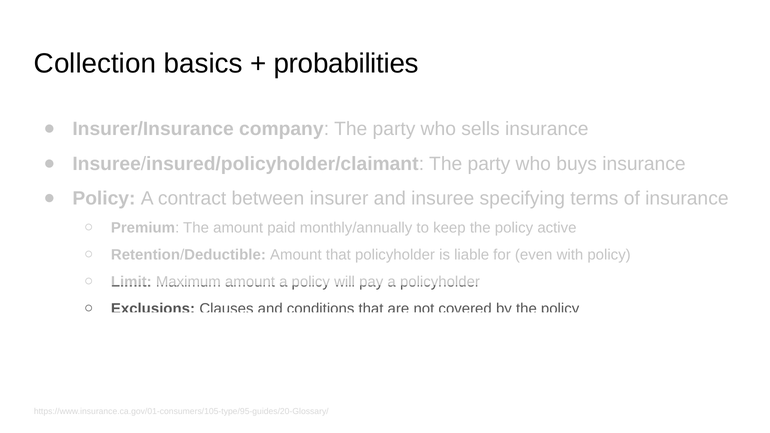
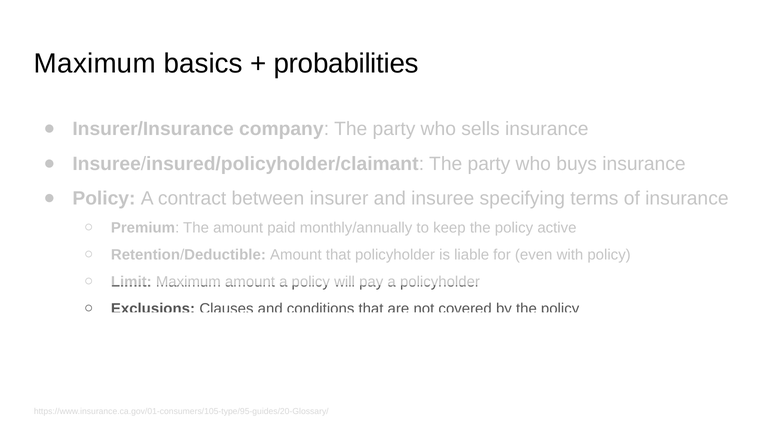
Collection: Collection -> Maximum (95, 64)
